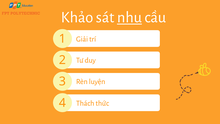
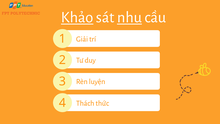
Khảo underline: none -> present (77, 17)
